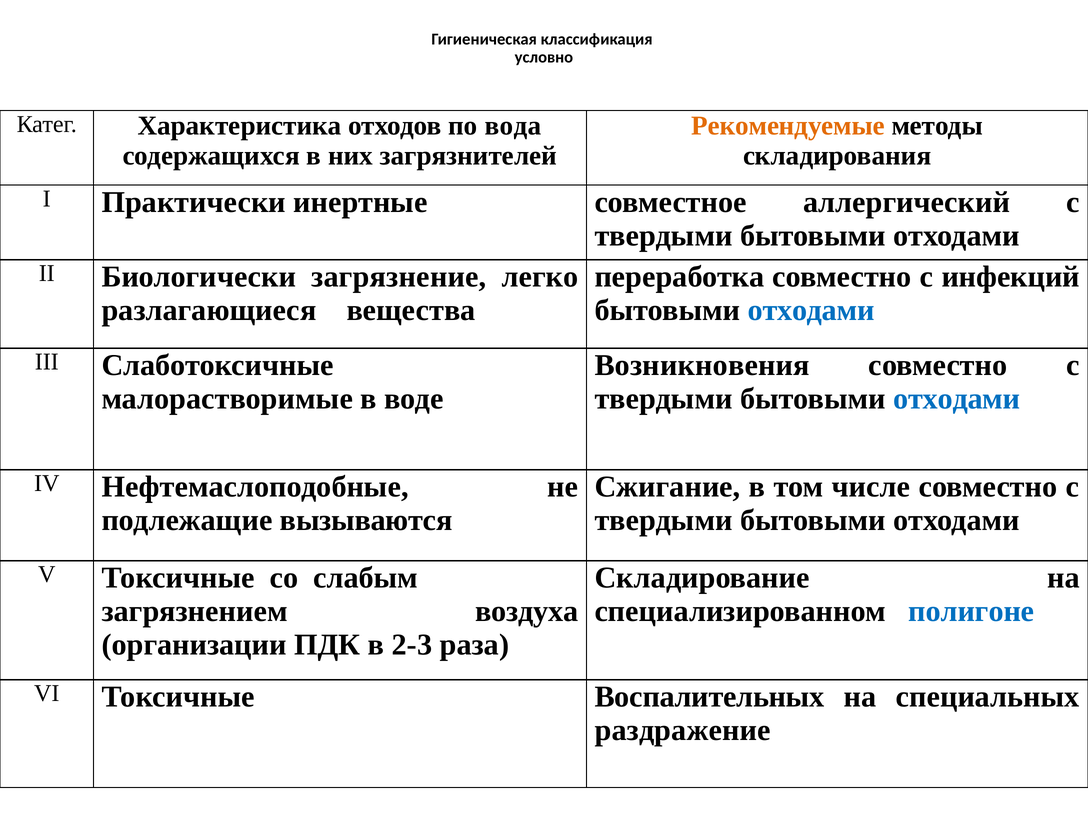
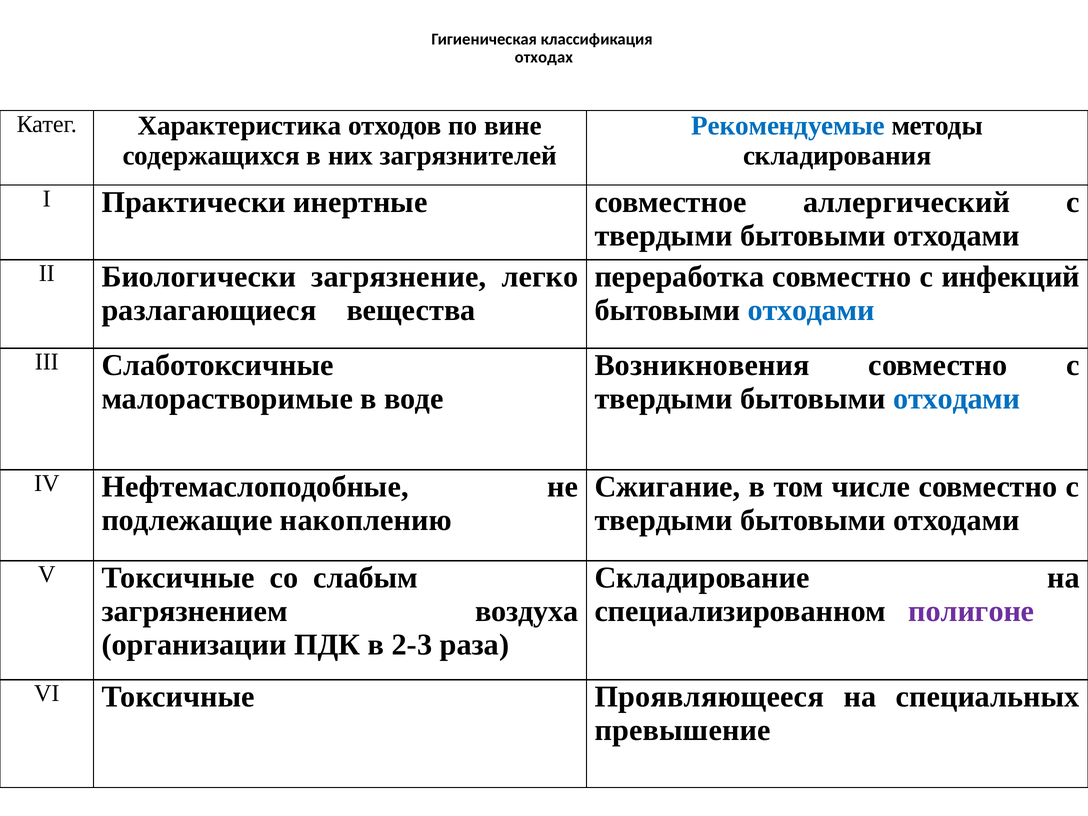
условно: условно -> отходах (544, 57)
вода: вода -> вине (513, 126)
Рекомендуемые colour: orange -> blue (788, 126)
вызываются: вызываются -> накоплению (366, 520)
полигоне colour: blue -> purple (971, 611)
Воспалительных: Воспалительных -> Проявляющееся (709, 697)
раздражение: раздражение -> превышение (683, 730)
